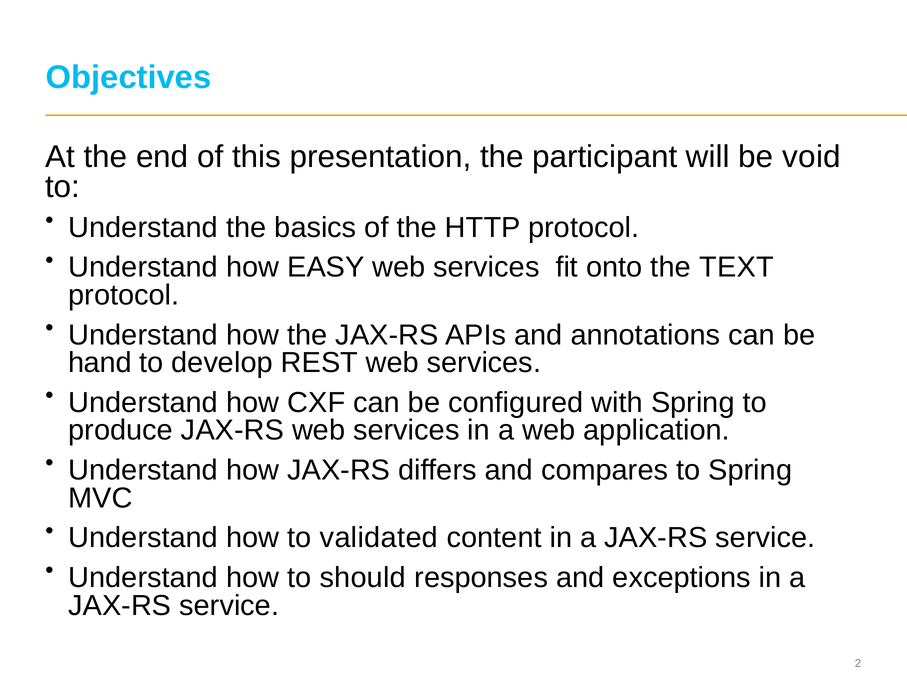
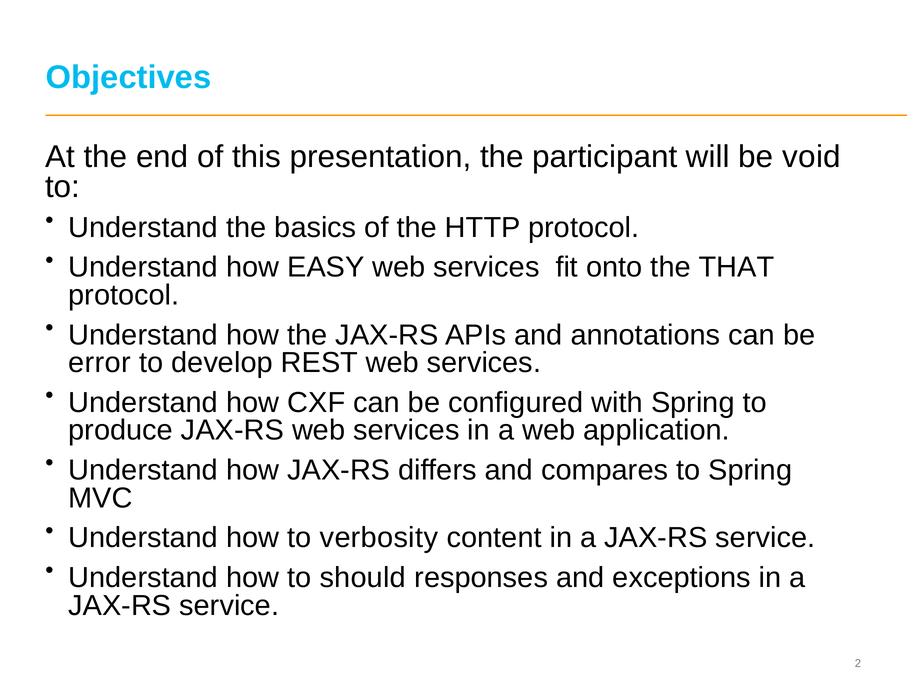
TEXT: TEXT -> THAT (737, 268)
hand: hand -> error (100, 363)
validated: validated -> verbosity (379, 538)
